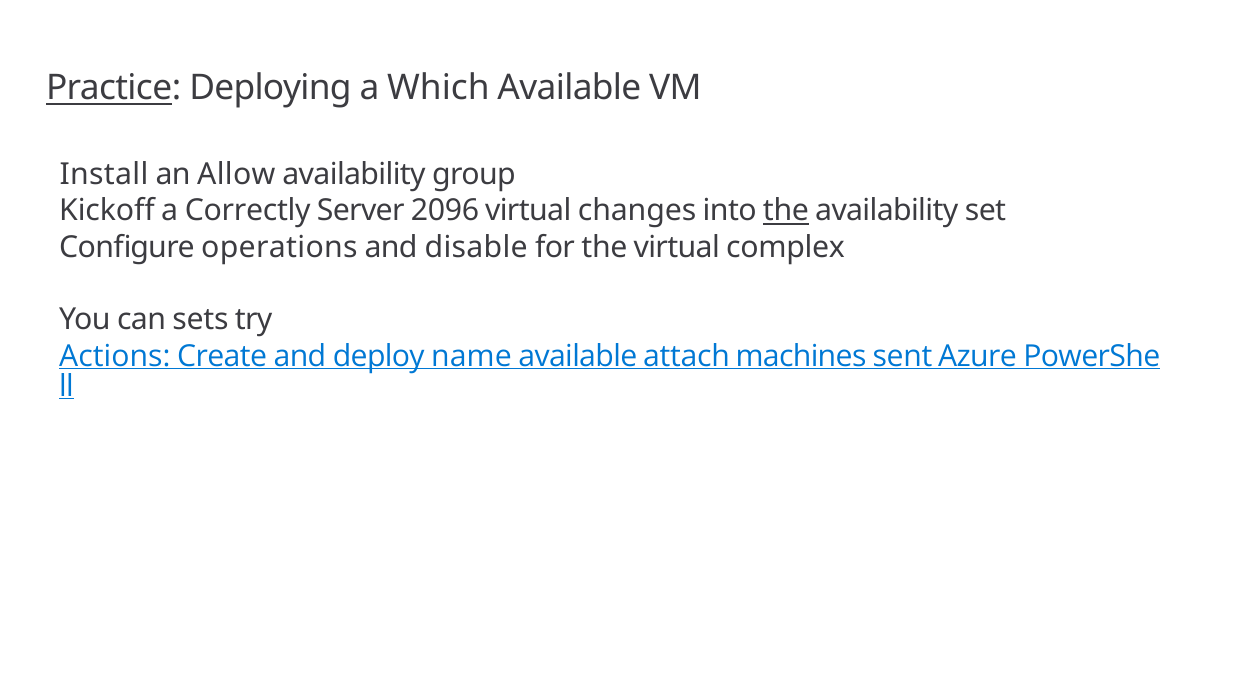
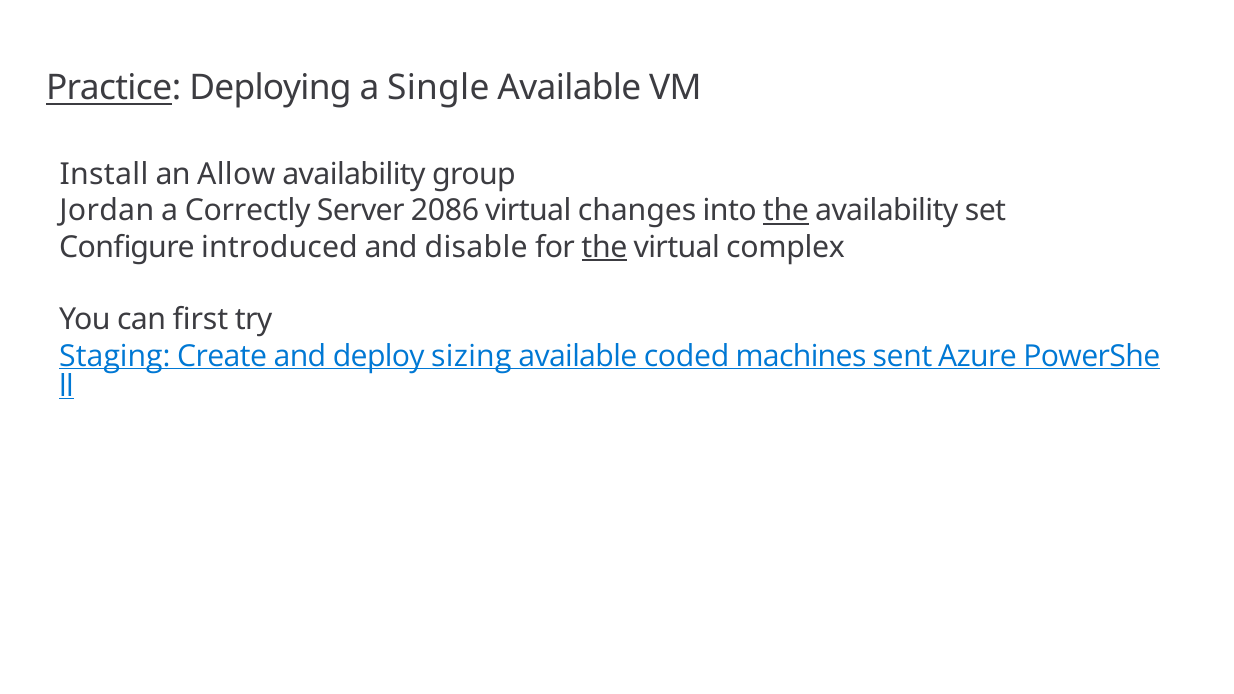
Which: Which -> Single (438, 88)
Kickoff: Kickoff -> Jordan (107, 211)
2096: 2096 -> 2086 (445, 211)
operations: operations -> introduced (280, 247)
the underline: none -> present (604, 247)
sets: sets -> first (200, 320)
Actions: Actions -> Staging (115, 356)
name: name -> sizing (471, 356)
attach: attach -> coded (687, 356)
